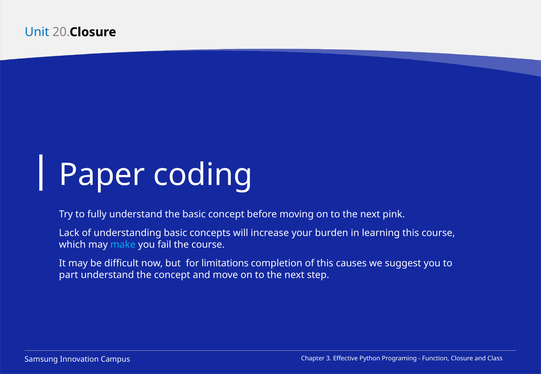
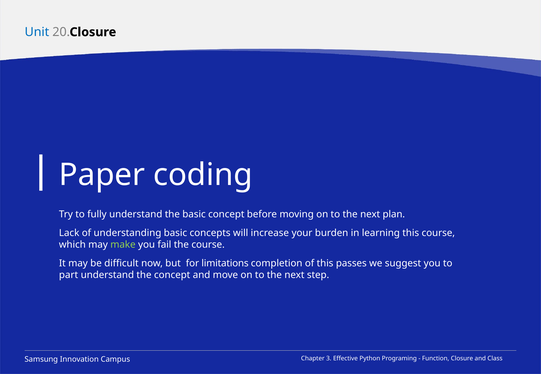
pink: pink -> plan (394, 215)
make colour: light blue -> light green (123, 245)
causes: causes -> passes (351, 264)
